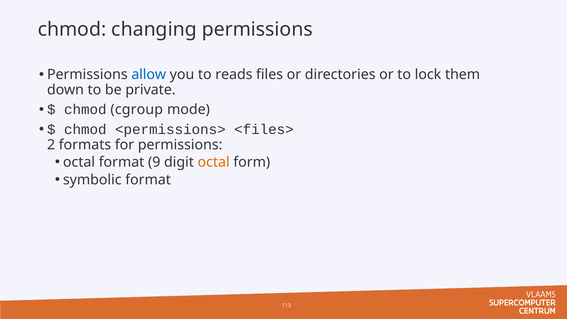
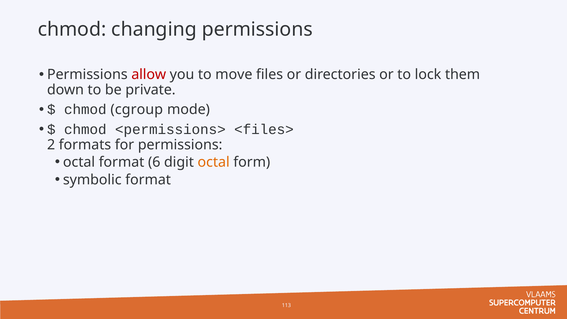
allow colour: blue -> red (149, 75)
reads: reads -> move (234, 75)
9: 9 -> 6 (154, 162)
